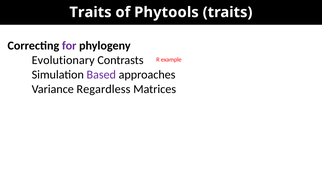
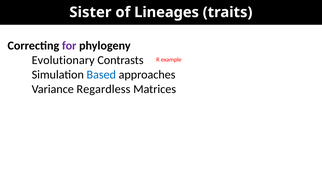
Traits: Traits -> Sister (90, 12)
Phytools: Phytools -> Lineages (167, 12)
Based colour: purple -> blue (101, 75)
